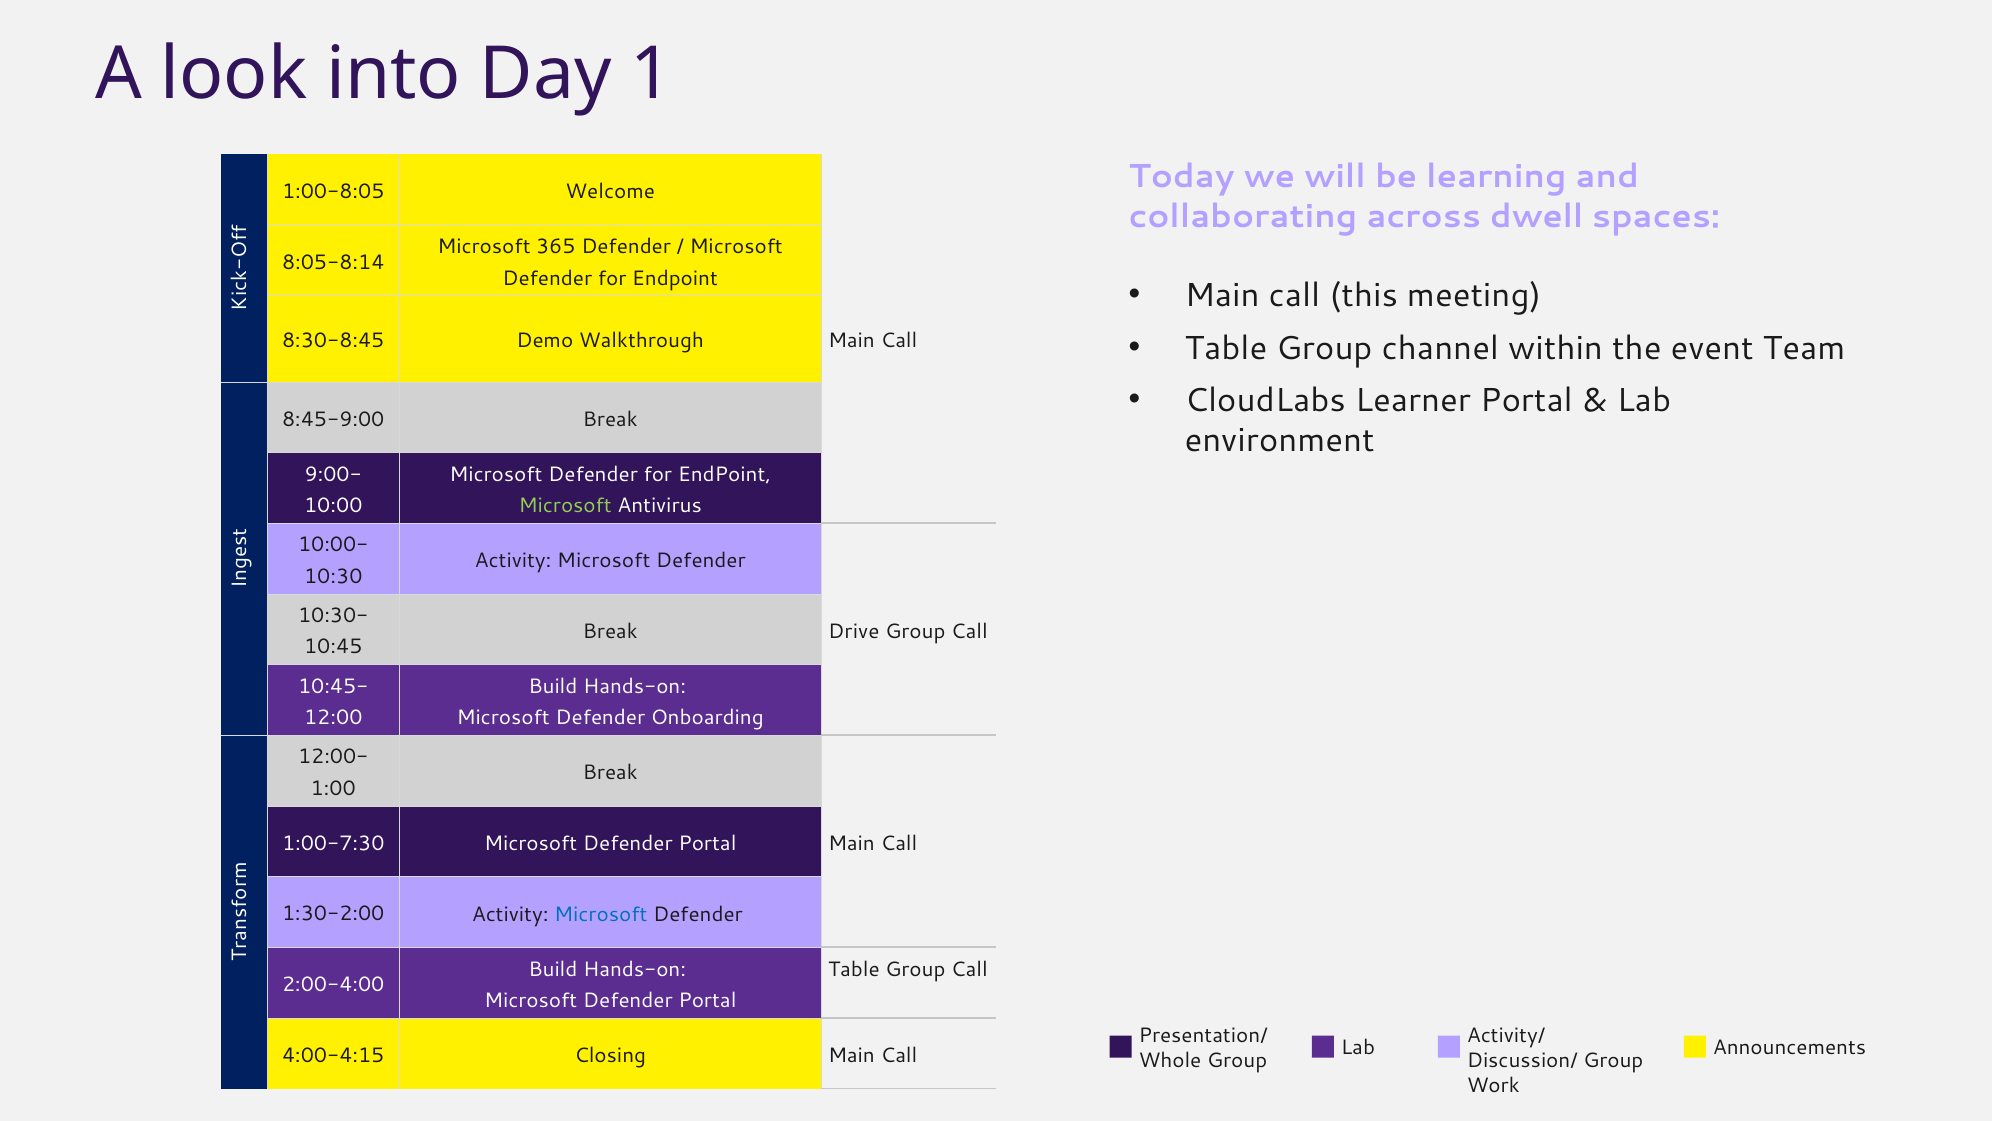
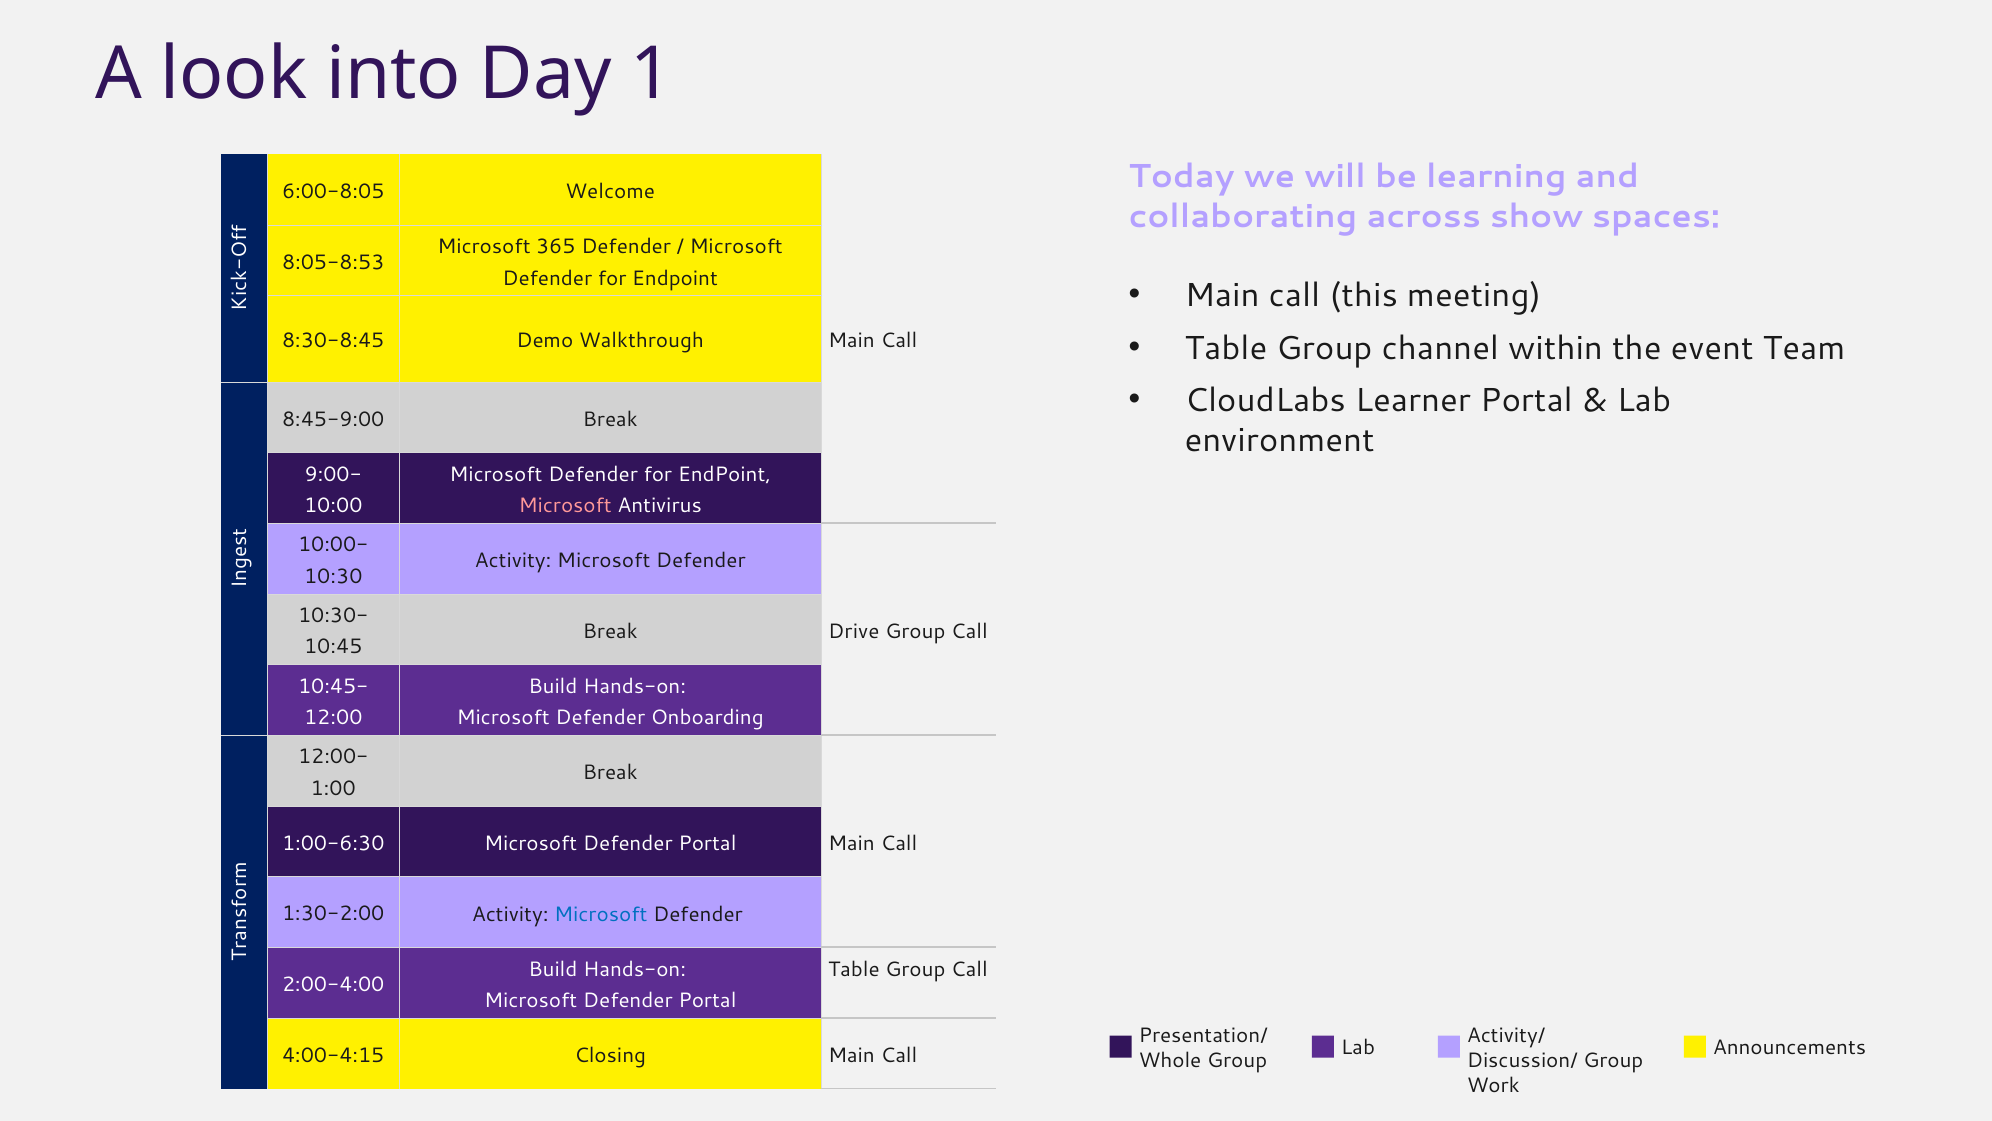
1:00-8:05: 1:00-8:05 -> 6:00-8:05 (333, 191)
dwell: dwell -> show (1537, 216)
8:05-8:14: 8:05-8:14 -> 8:05-8:53 (333, 262)
Microsoft colour: light green -> pink (565, 506)
1:00-7:30: 1:00-7:30 -> 1:00-6:30 (333, 843)
